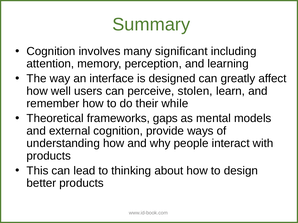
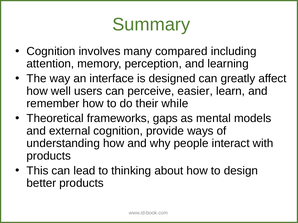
significant: significant -> compared (181, 51)
stolen: stolen -> easier (195, 91)
